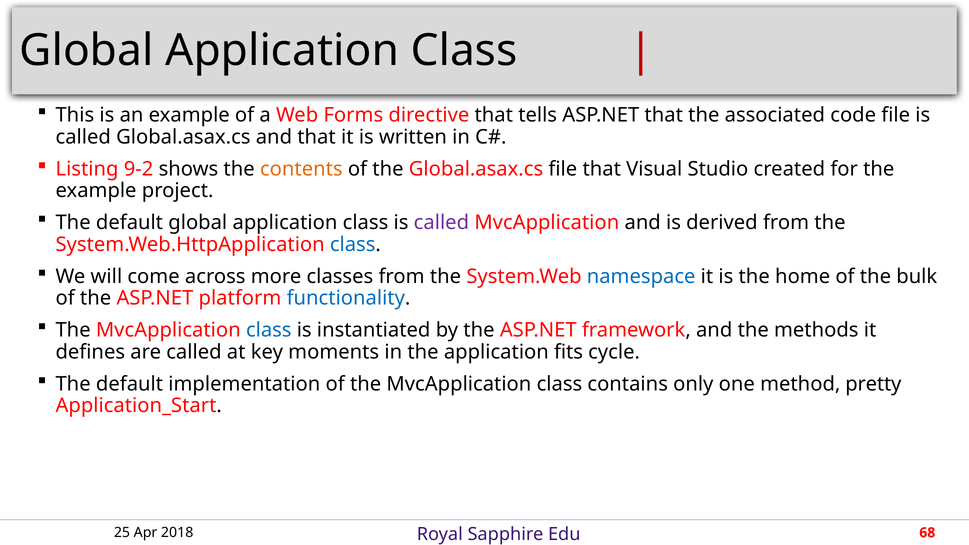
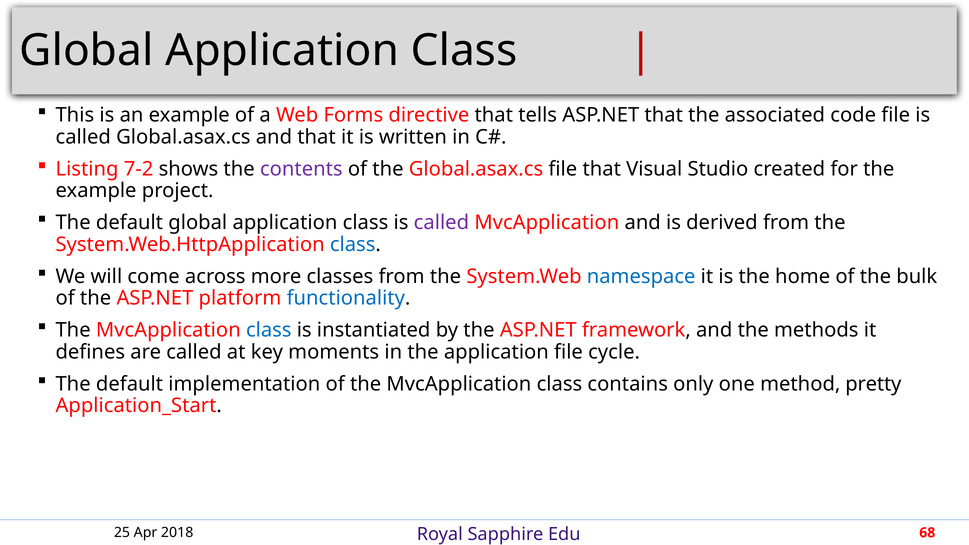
9-2: 9-2 -> 7-2 (139, 169)
contents colour: orange -> purple (301, 169)
application fits: fits -> file (568, 352)
